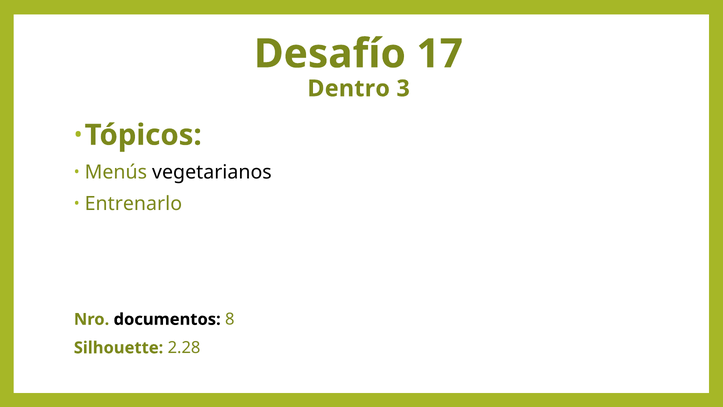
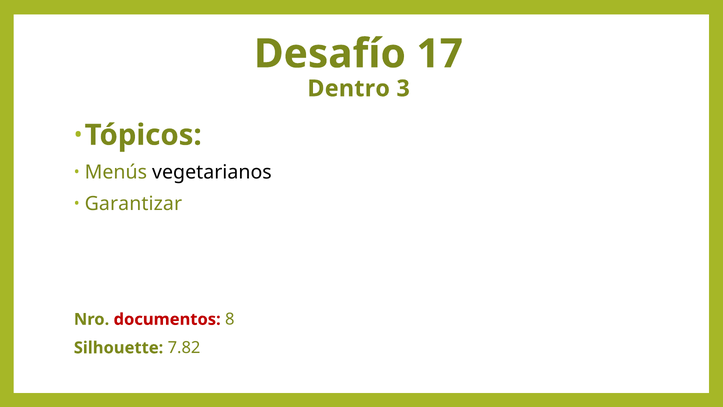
Entrenarlo: Entrenarlo -> Garantizar (133, 204)
documentos colour: black -> red (167, 319)
2.28: 2.28 -> 7.82 (184, 348)
